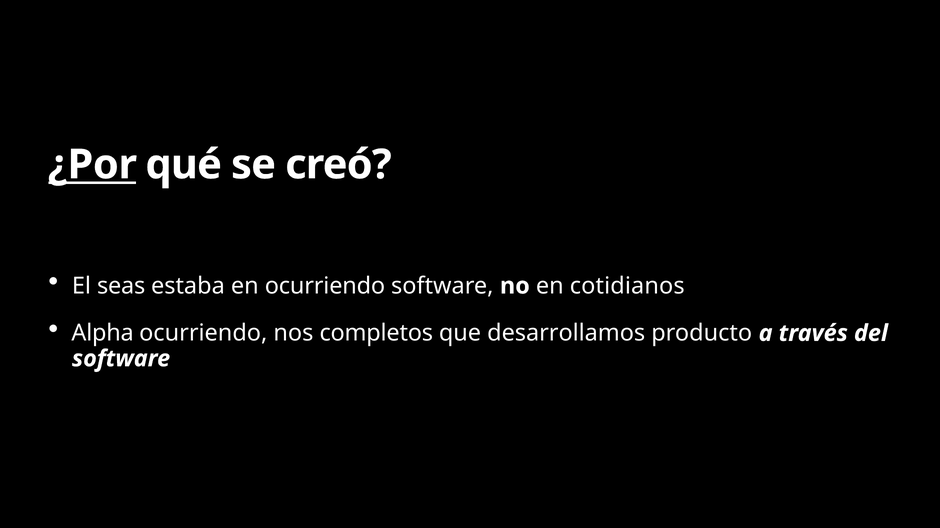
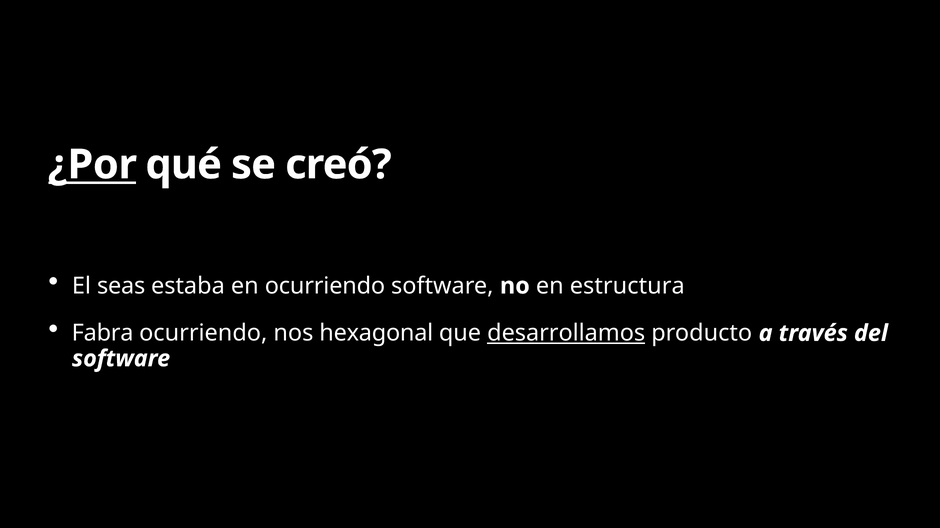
cotidianos: cotidianos -> estructura (627, 286)
Alpha: Alpha -> Fabra (103, 334)
completos: completos -> hexagonal (376, 334)
desarrollamos underline: none -> present (566, 334)
